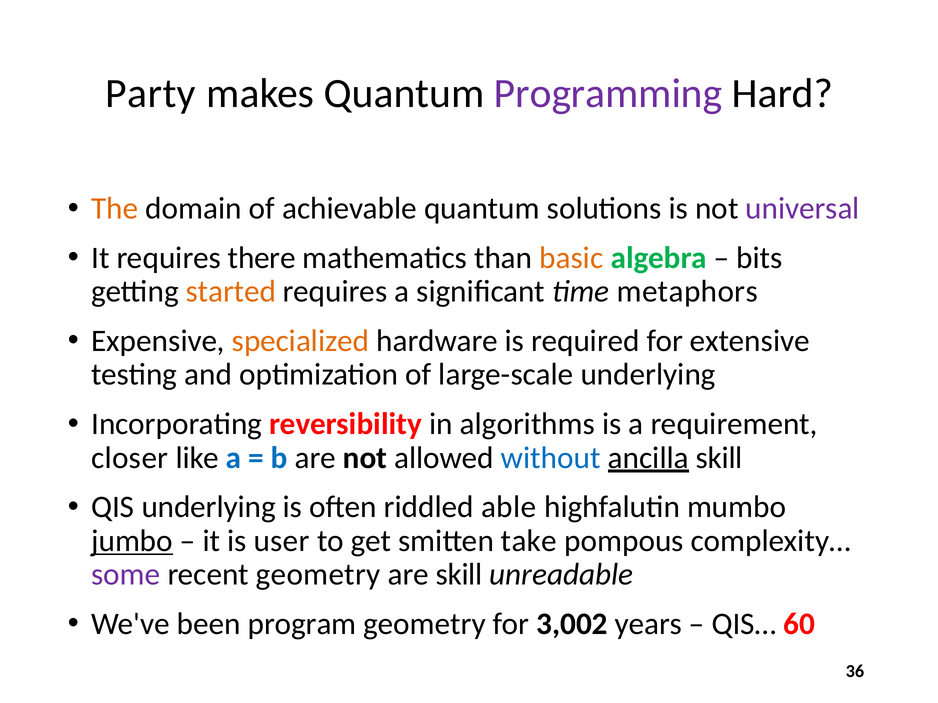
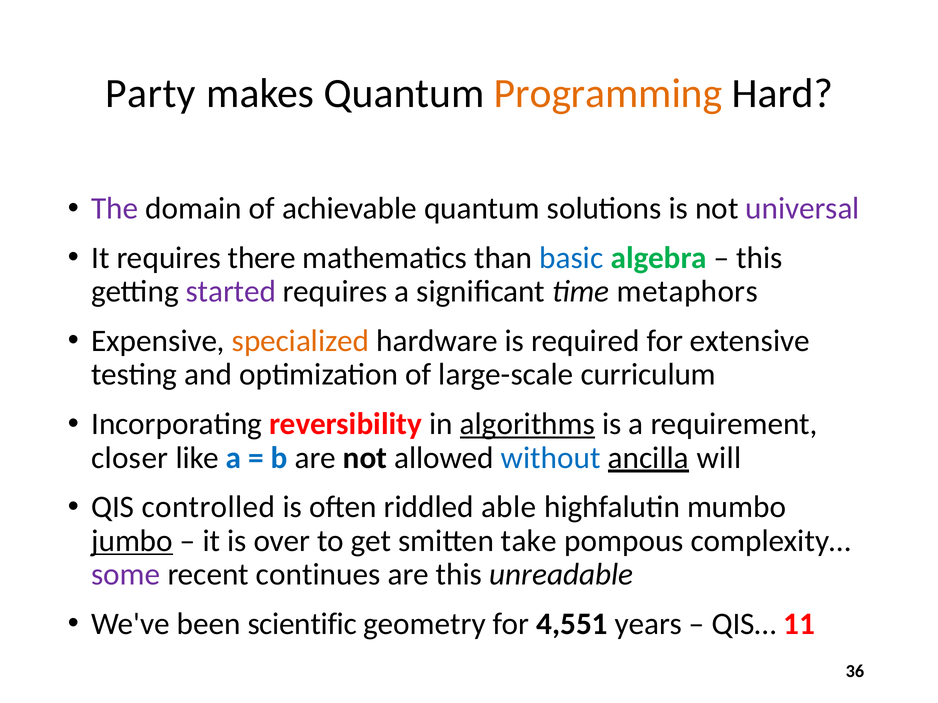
Programming colour: purple -> orange (608, 94)
The colour: orange -> purple (115, 209)
basic colour: orange -> blue (571, 258)
bits: bits -> this (759, 258)
started colour: orange -> purple (231, 292)
large-scale underlying: underlying -> curriculum (648, 375)
algorithms underline: none -> present (527, 424)
ancilla skill: skill -> will (719, 458)
QIS underlying: underlying -> controlled (208, 507)
user: user -> over (282, 541)
recent geometry: geometry -> continues (318, 575)
are skill: skill -> this (459, 575)
program: program -> scientific (302, 624)
3,002: 3,002 -> 4,551 (572, 624)
60: 60 -> 11 (799, 624)
